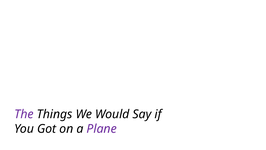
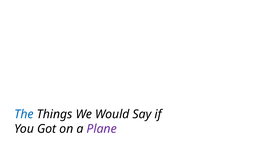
The colour: purple -> blue (24, 114)
